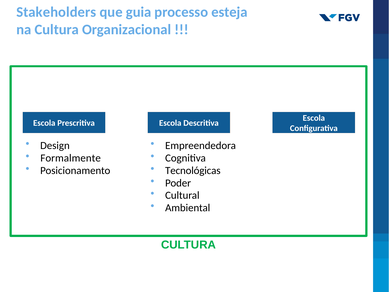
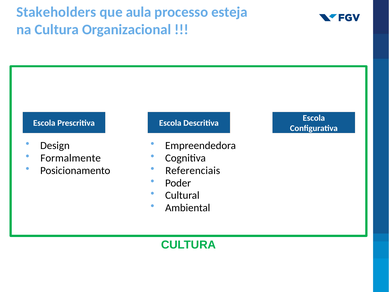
guia: guia -> aula (139, 12)
Tecnológicas: Tecnológicas -> Referenciais (193, 170)
